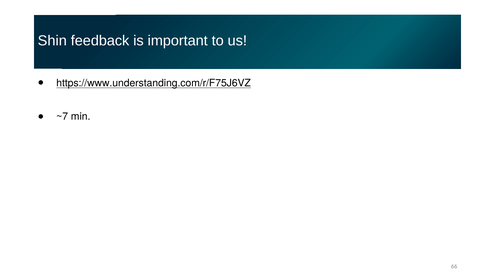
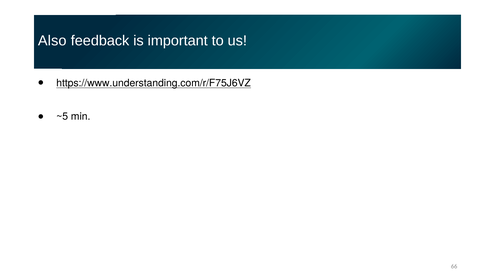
Shin: Shin -> Also (52, 41)
~7: ~7 -> ~5 (62, 116)
